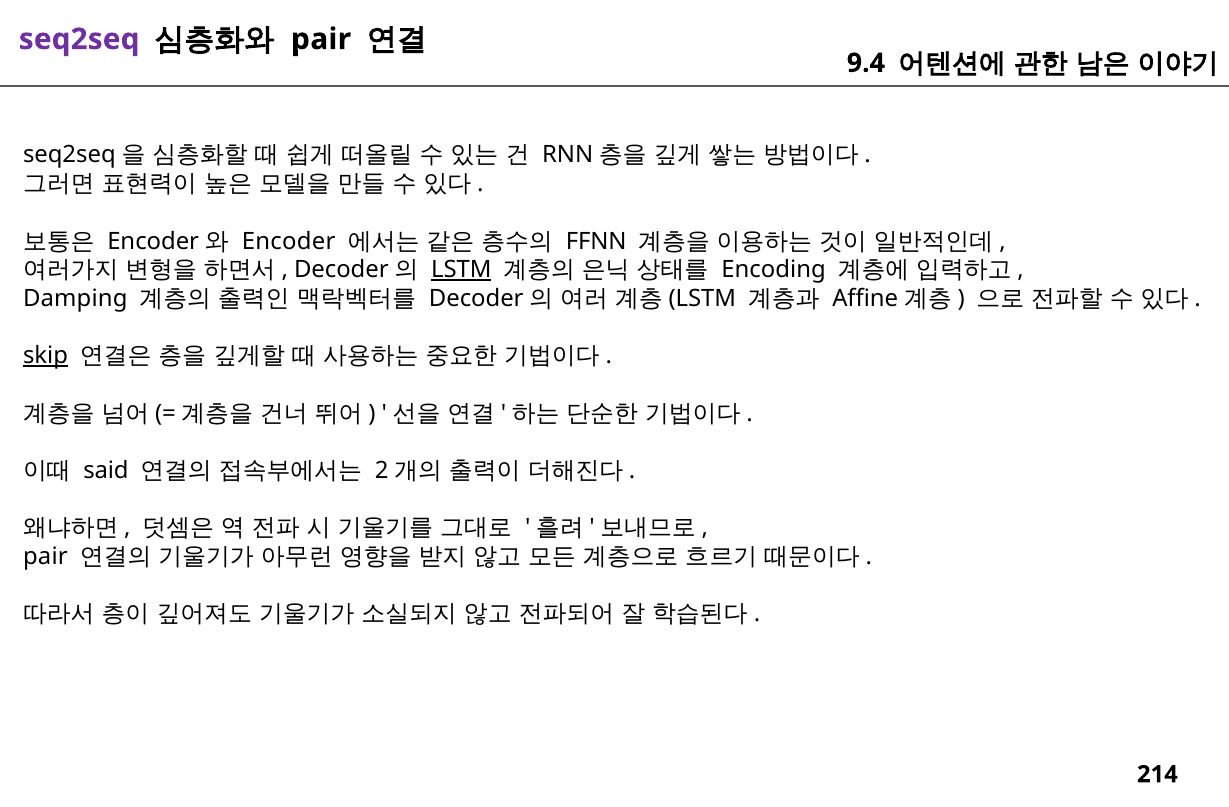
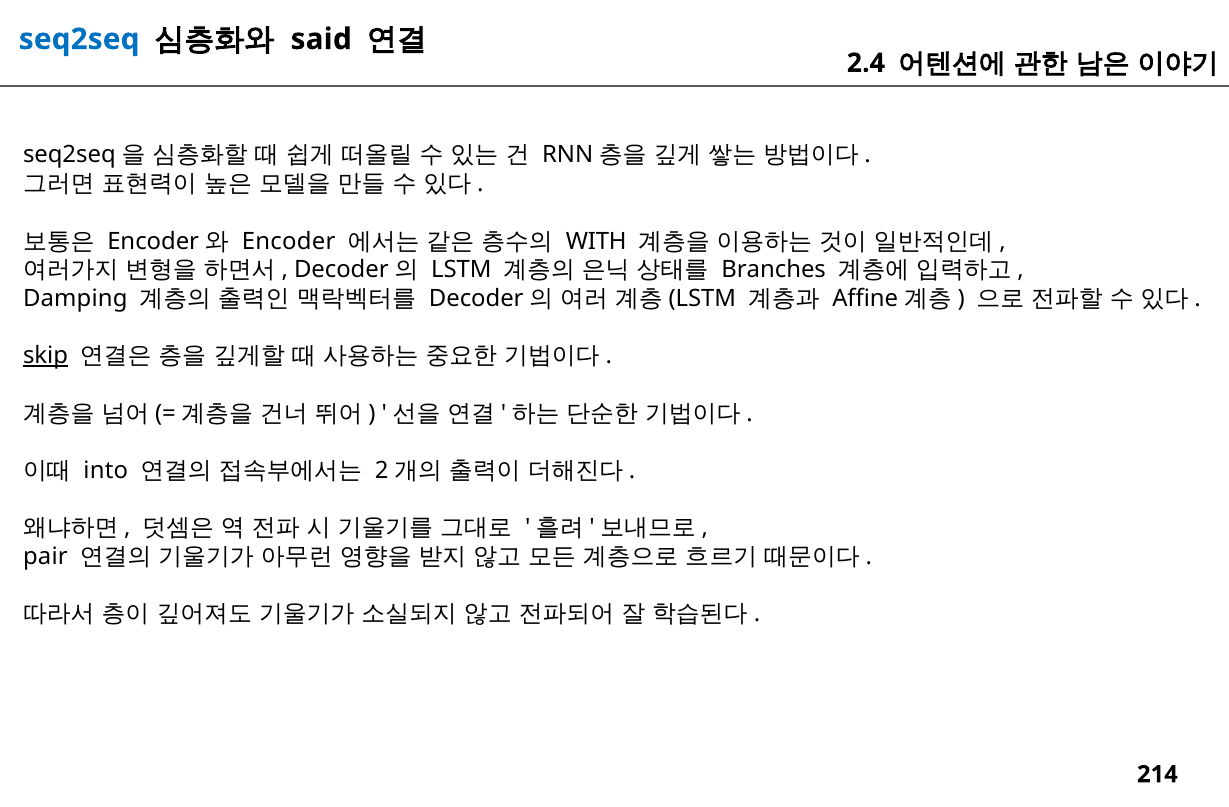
seq2seq colour: purple -> blue (79, 39)
pair: pair -> said (321, 39)
9.4: 9.4 -> 2.4 (866, 63)
FFNN: FFNN -> WITH (596, 241)
LSTM underline: present -> none (461, 270)
Encoding: Encoding -> Branches (774, 270)
said: said -> into (106, 471)
